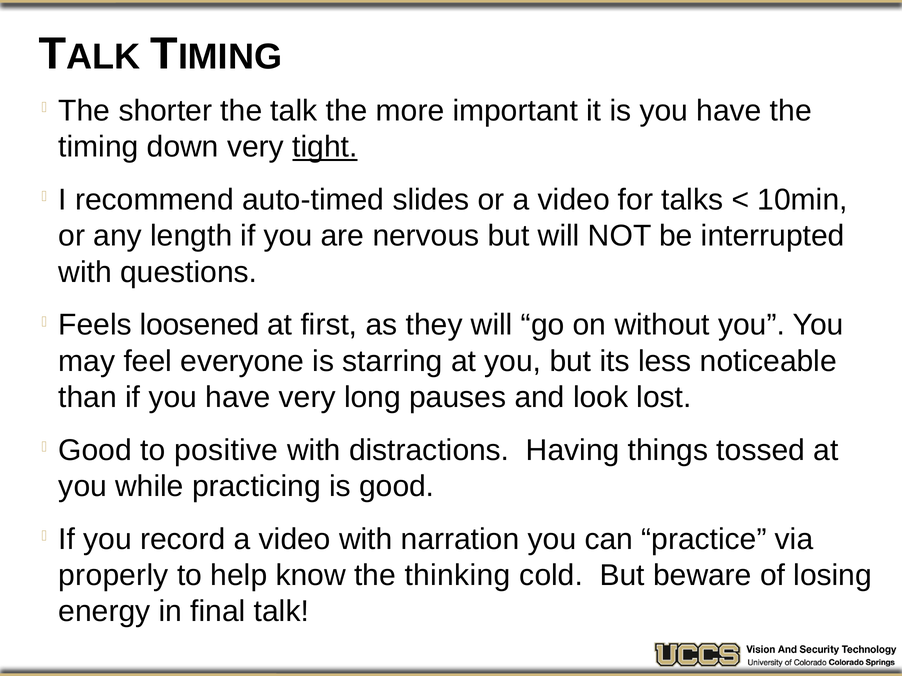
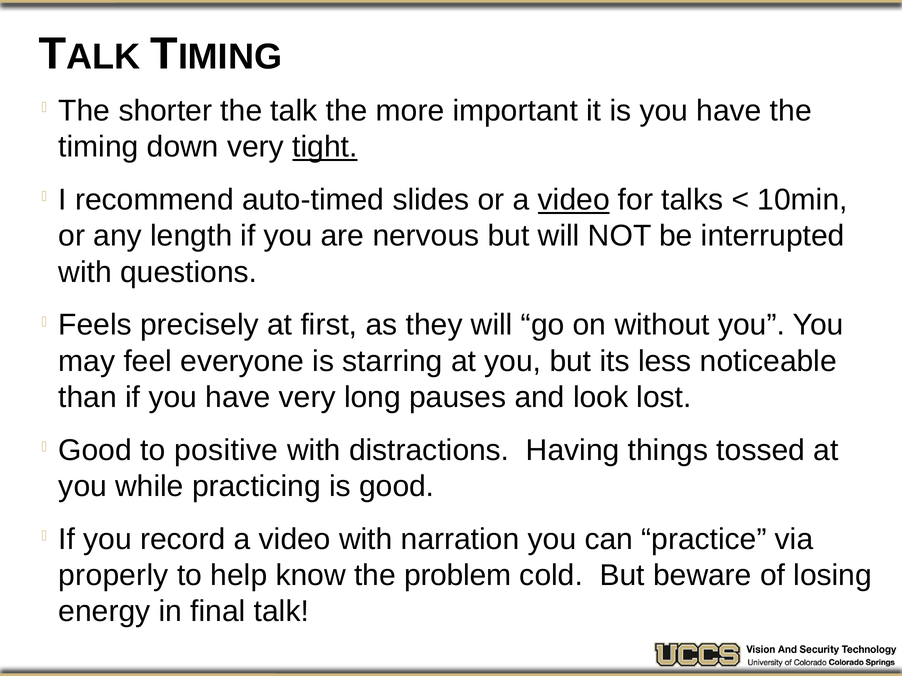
video underline: none -> present (574, 200)
loosened: loosened -> precisely (200, 325)
thinking: thinking -> problem (458, 576)
